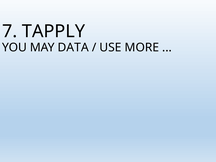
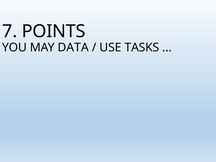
TAPPLY: TAPPLY -> POINTS (54, 31)
MORE: MORE -> TASKS (142, 47)
